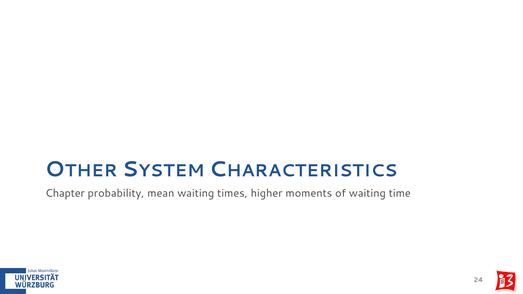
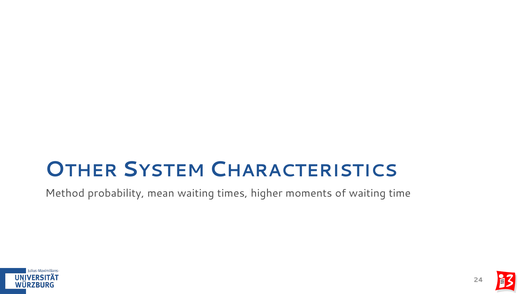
Chapter: Chapter -> Method (65, 193)
